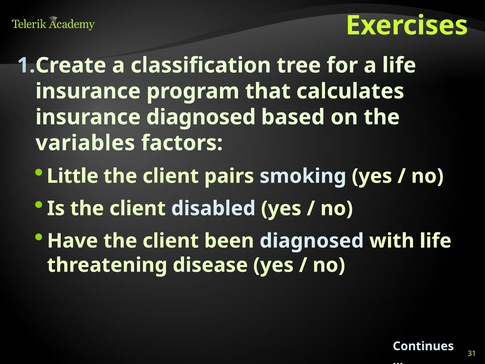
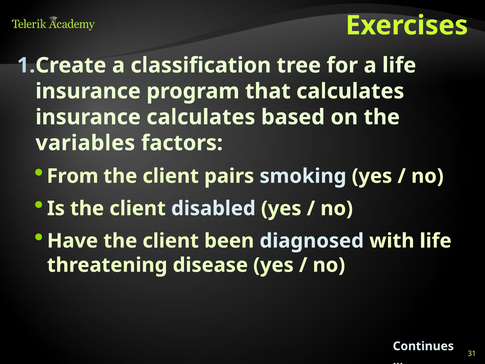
insurance diagnosed: diagnosed -> calculates (201, 117)
Little: Little -> From (73, 176)
